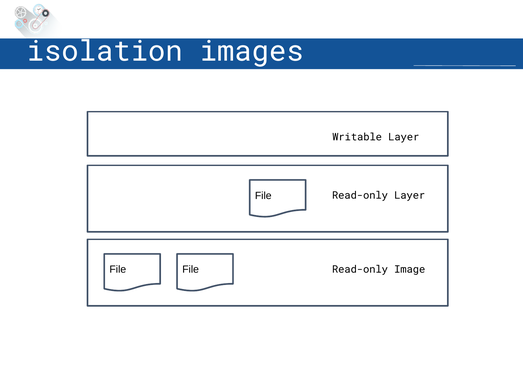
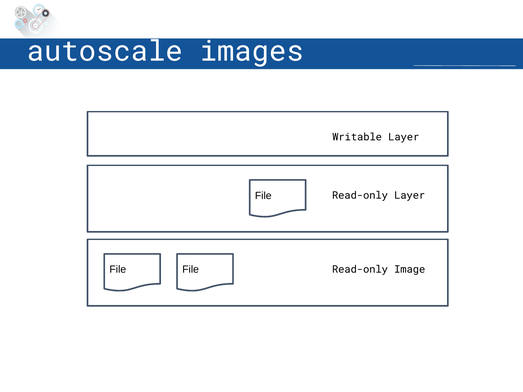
isolation: isolation -> autoscale (105, 51)
